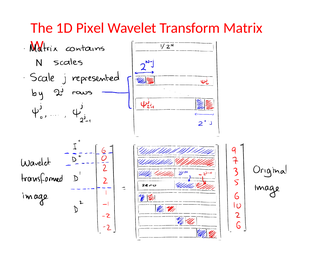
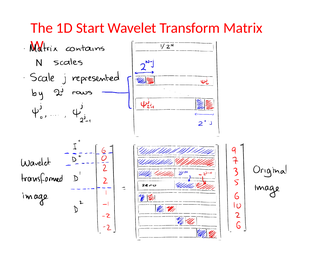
Pixel: Pixel -> Start (90, 28)
